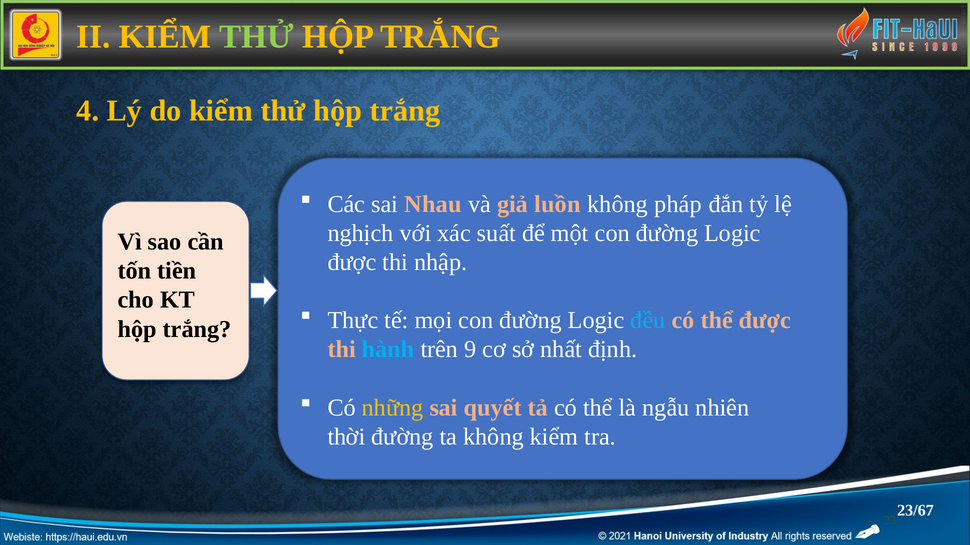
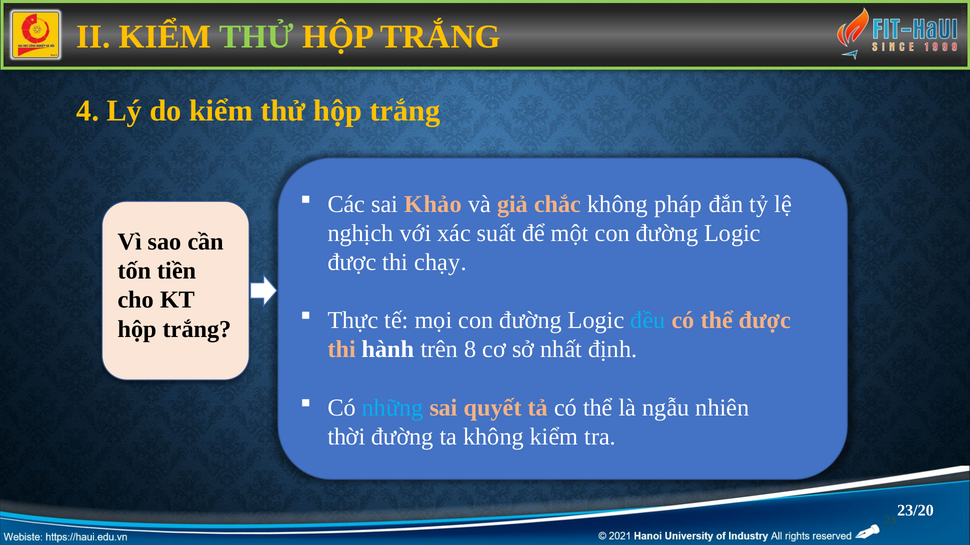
Nhau: Nhau -> Khảo (433, 204)
luồn: luồn -> chắc (558, 204)
nhập: nhập -> chạy (441, 263)
hành colour: light blue -> white (388, 350)
9: 9 -> 8 (470, 350)
những colour: yellow -> light blue (393, 408)
23/67: 23/67 -> 23/20 (915, 511)
